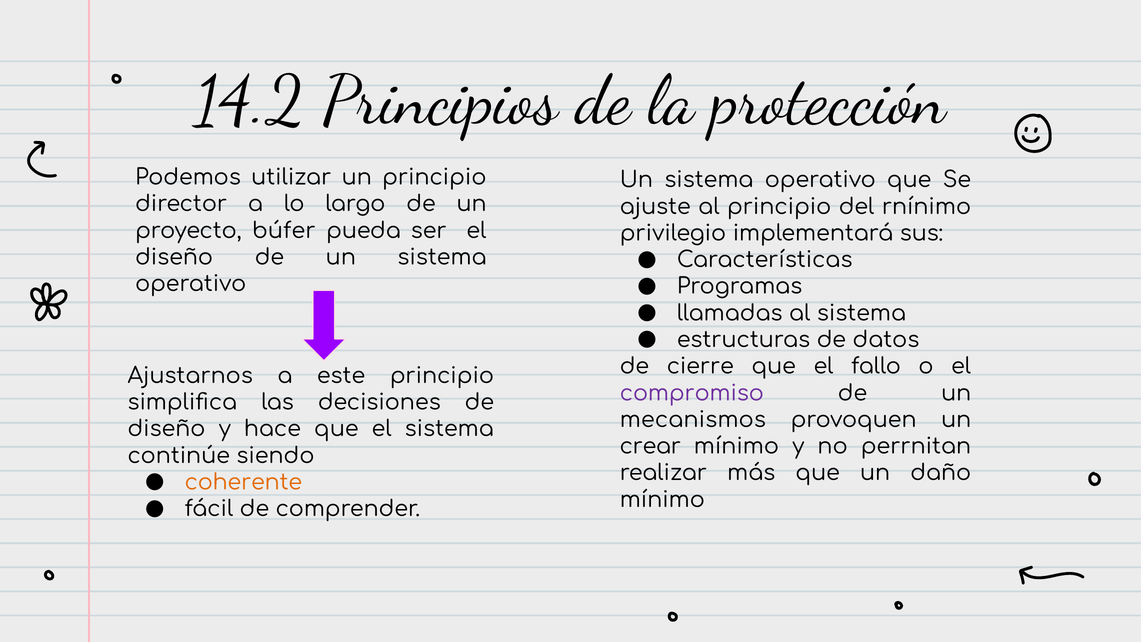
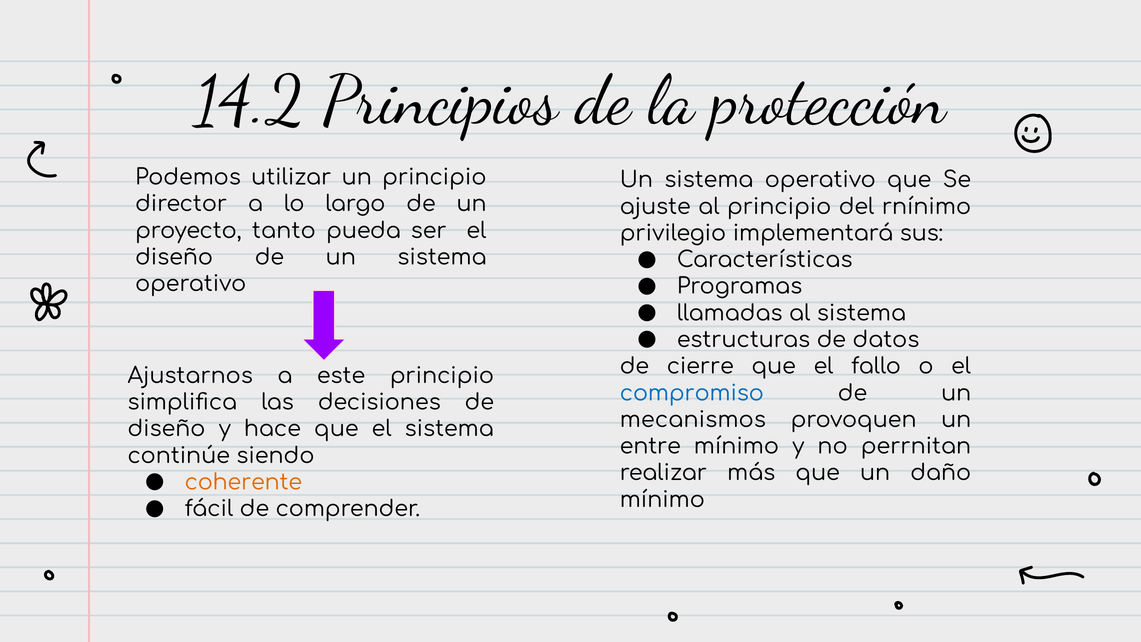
búfer: búfer -> tanto (284, 231)
compromiso colour: purple -> blue (692, 393)
crear: crear -> entre (650, 446)
